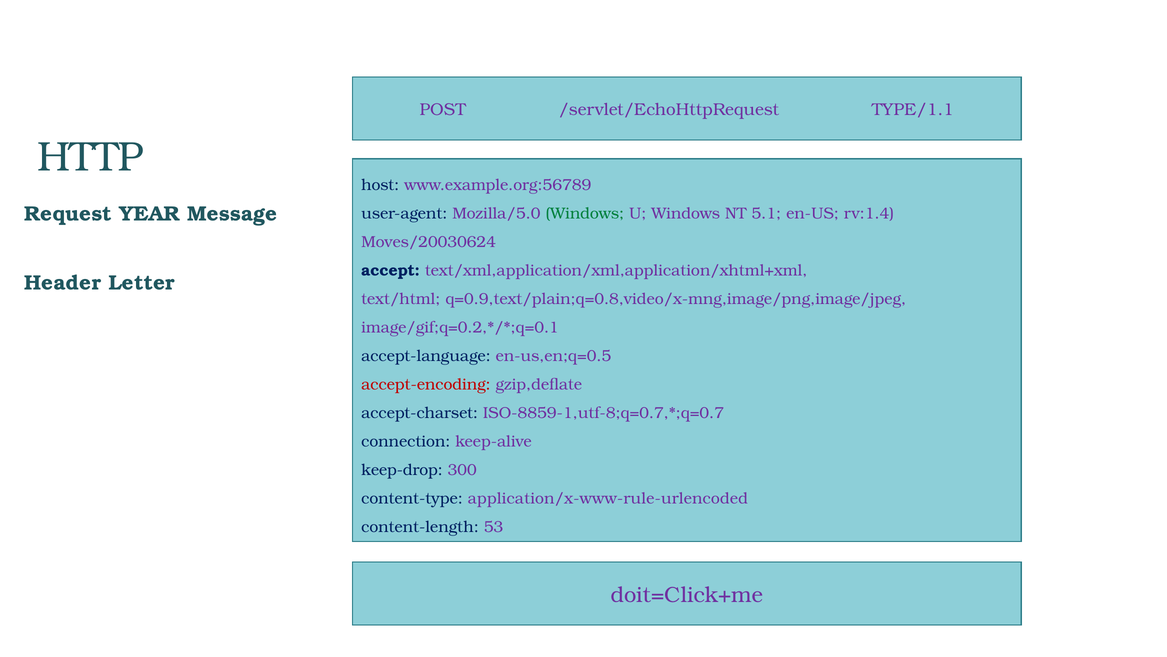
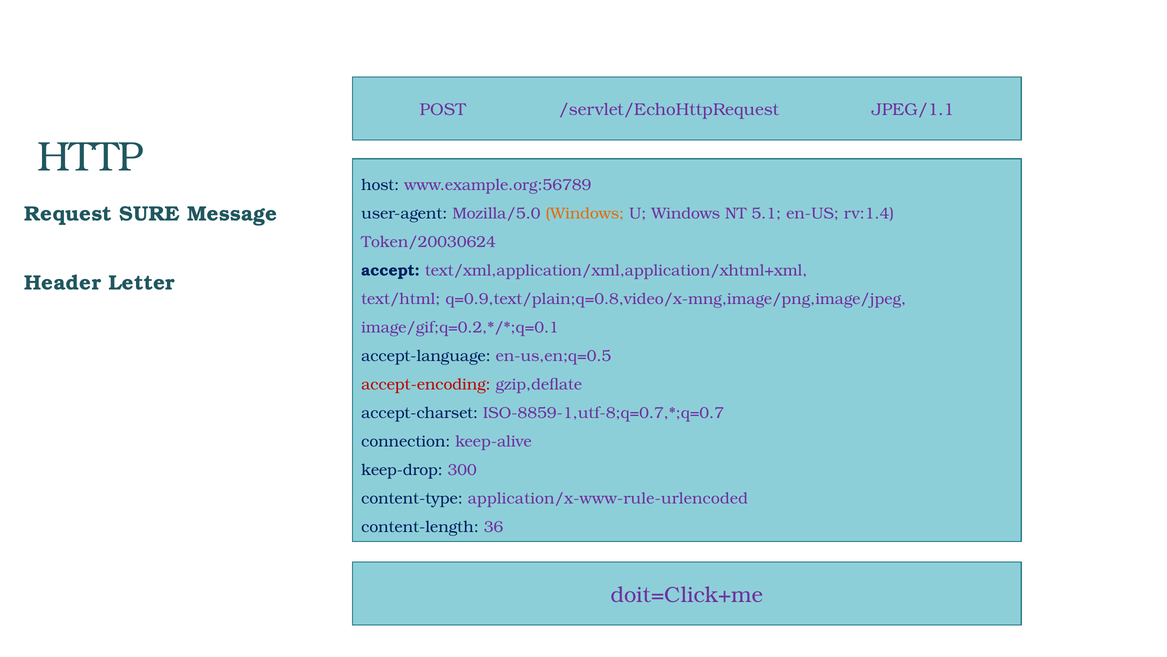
TYPE/1.1: TYPE/1.1 -> JPEG/1.1 (913, 110)
YEAR: YEAR -> SURE (149, 214)
Windows colour: green -> orange (585, 213)
Moves/20030624: Moves/20030624 -> Token/20030624 (429, 242)
53: 53 -> 36 (494, 526)
